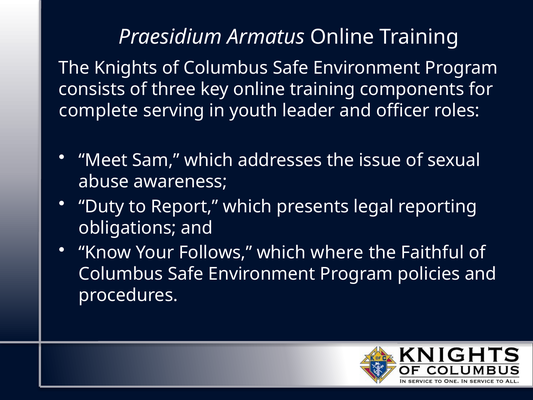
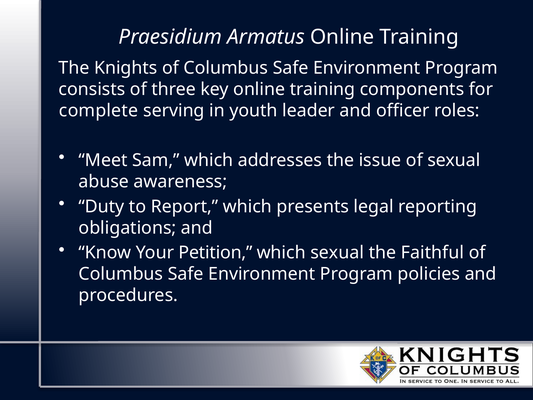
Follows: Follows -> Petition (215, 253)
which where: where -> sexual (337, 253)
